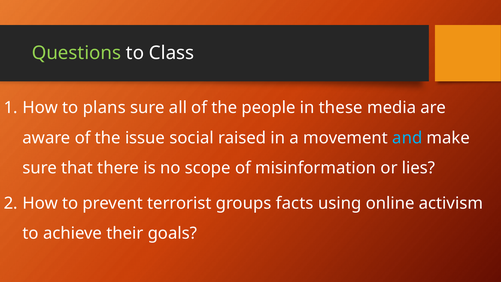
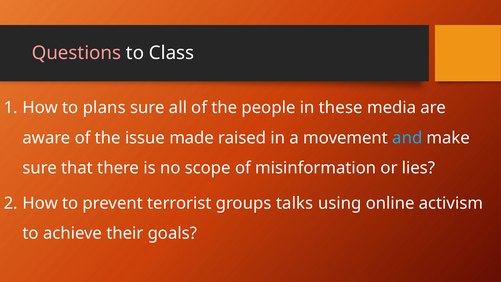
Questions colour: light green -> pink (76, 53)
social: social -> made (192, 138)
facts: facts -> talks (295, 203)
